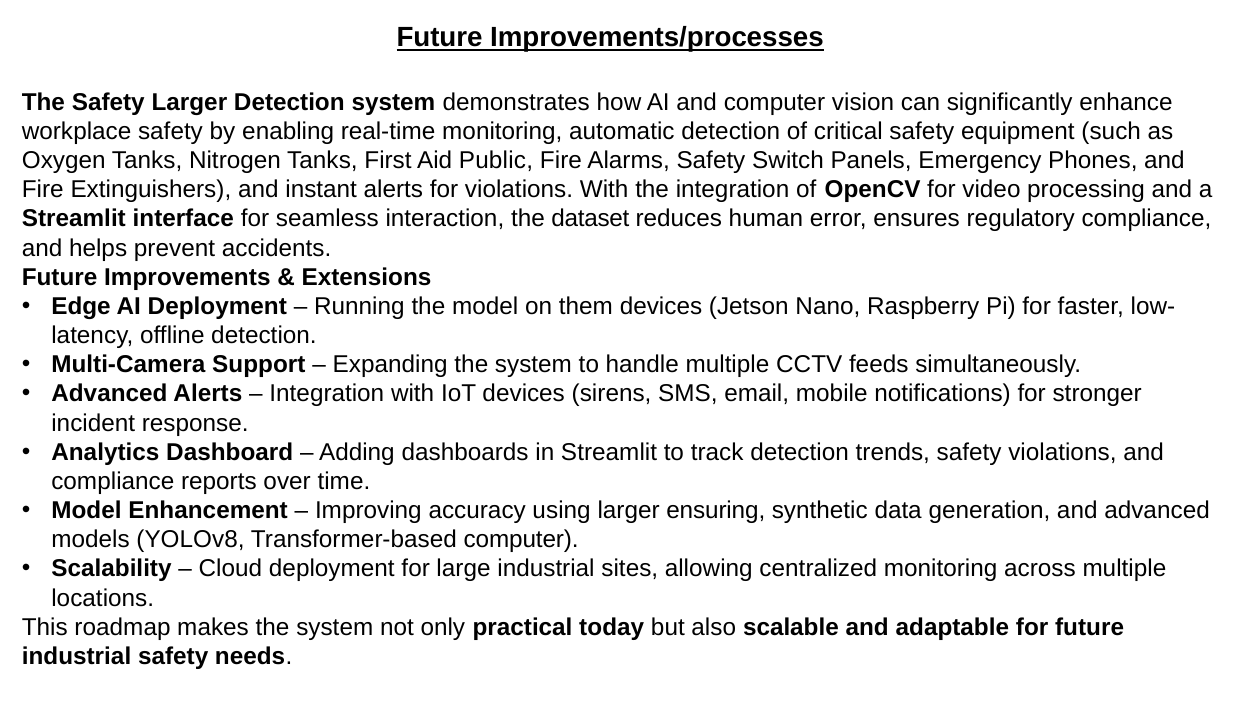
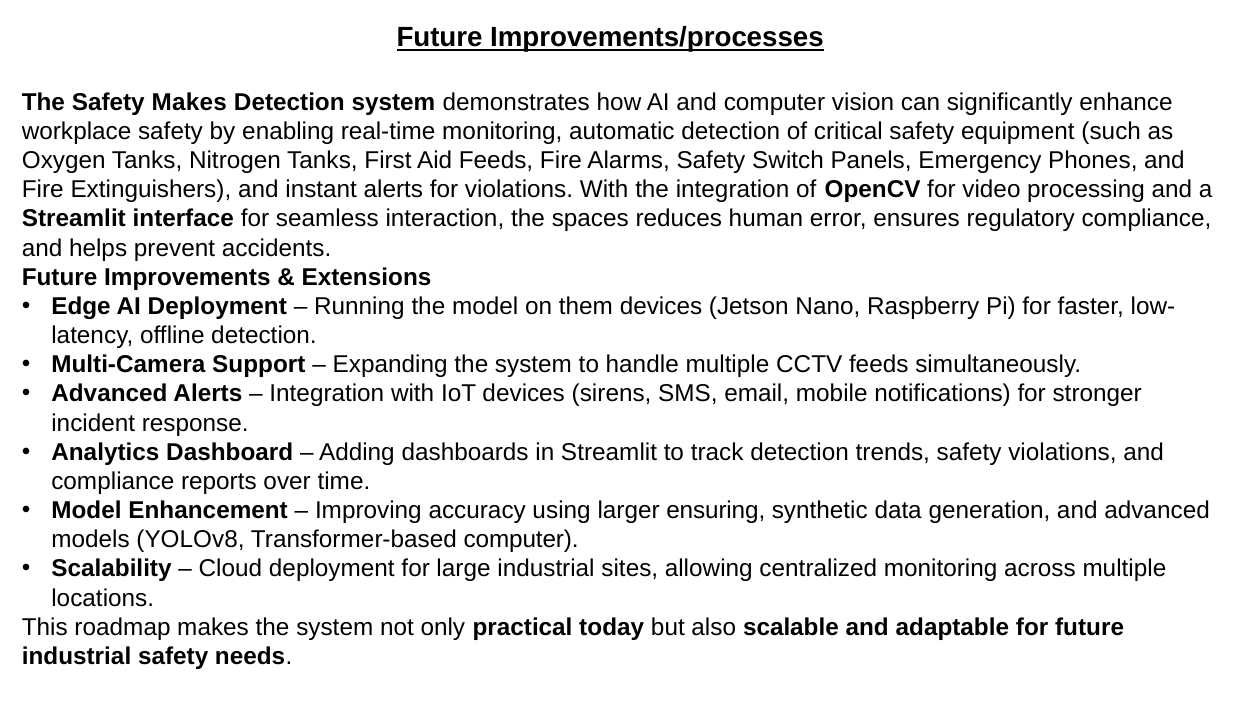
Safety Larger: Larger -> Makes (189, 102)
Aid Public: Public -> Feeds (496, 160)
dataset: dataset -> spaces (590, 219)
